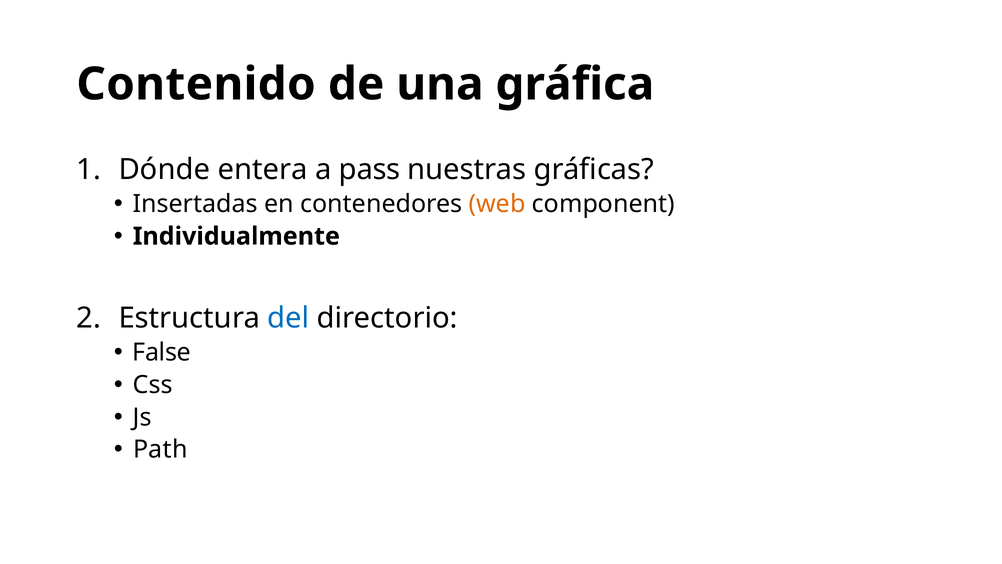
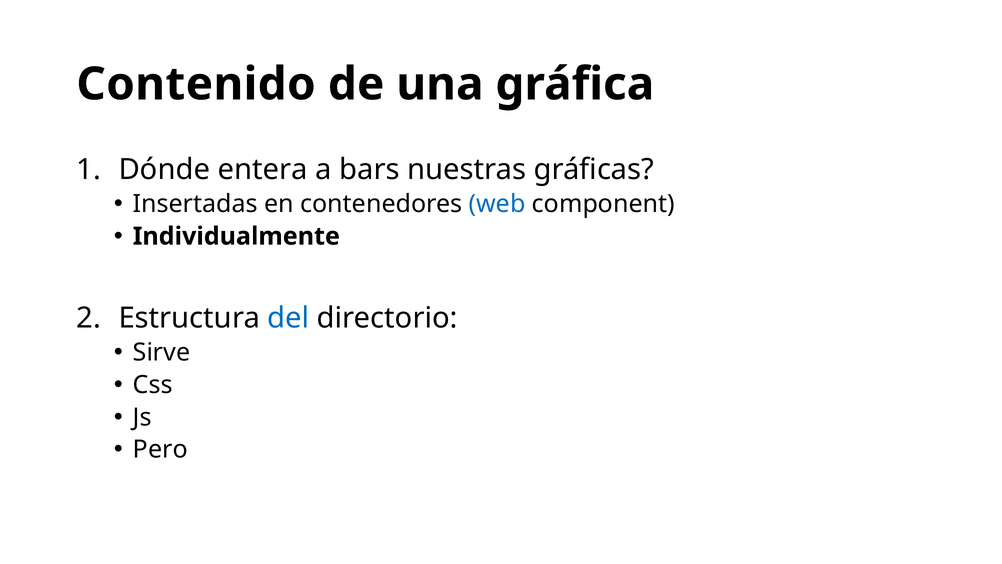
pass: pass -> bars (369, 169)
web colour: orange -> blue (497, 204)
False: False -> Sirve (161, 352)
Path: Path -> Pero (160, 449)
